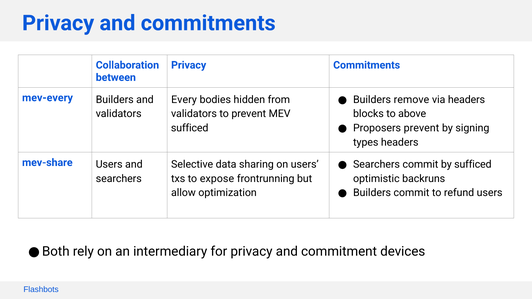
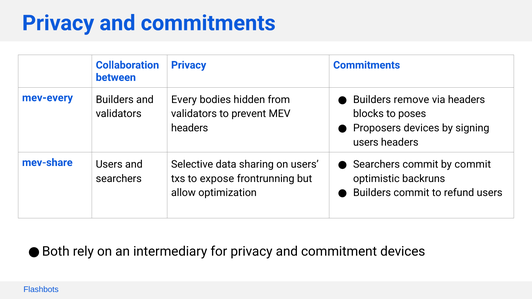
above: above -> poses (412, 114)
Proposers prevent: prevent -> devices (422, 128)
sufficed: sufficed -> headers (190, 128)
types: types -> users (366, 142)
by sufficed: sufficed -> commit (473, 165)
